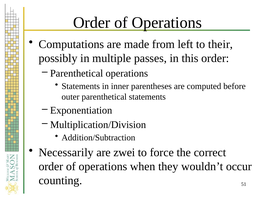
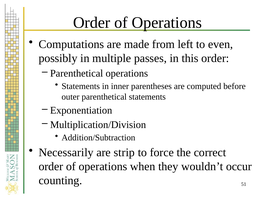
their: their -> even (221, 44)
zwei: zwei -> strip (124, 152)
